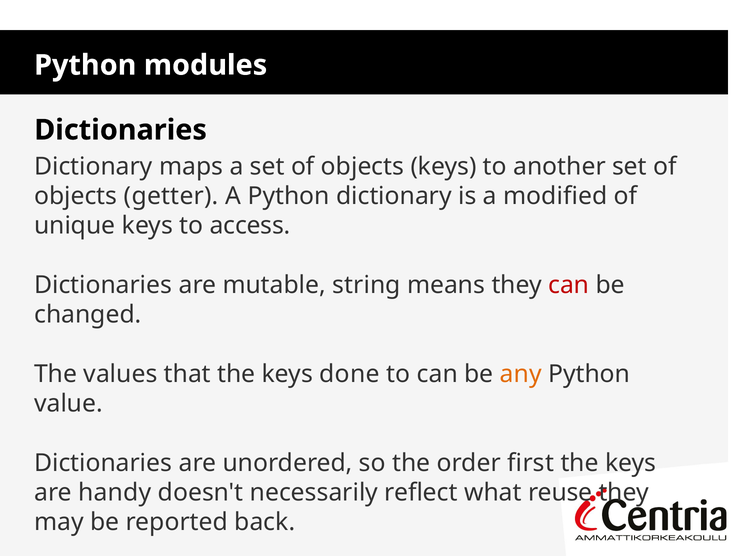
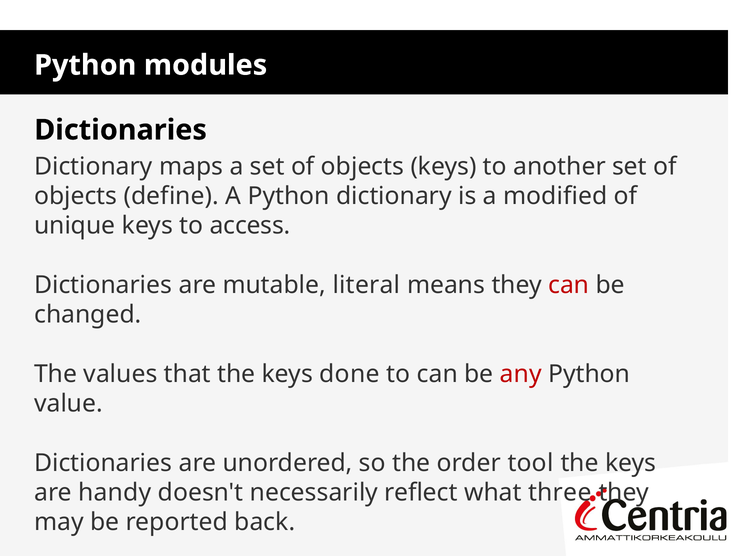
getter: getter -> define (171, 196)
string: string -> literal (366, 285)
any colour: orange -> red (521, 374)
first: first -> tool (531, 463)
reuse: reuse -> three (560, 493)
